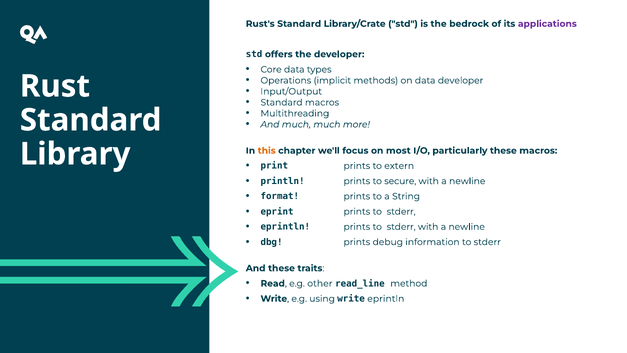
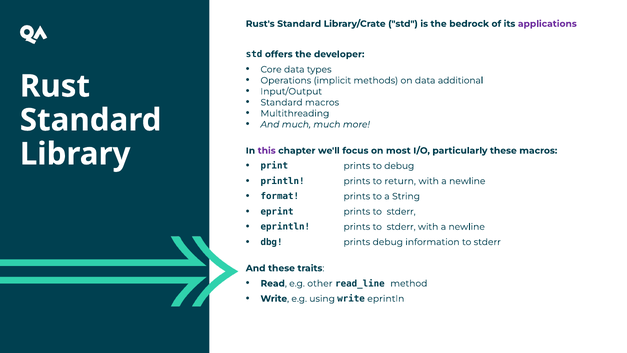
data developer: developer -> additional (461, 80)
this colour: orange -> purple (267, 151)
to extern: extern -> debug (399, 166)
secure: secure -> return (400, 181)
